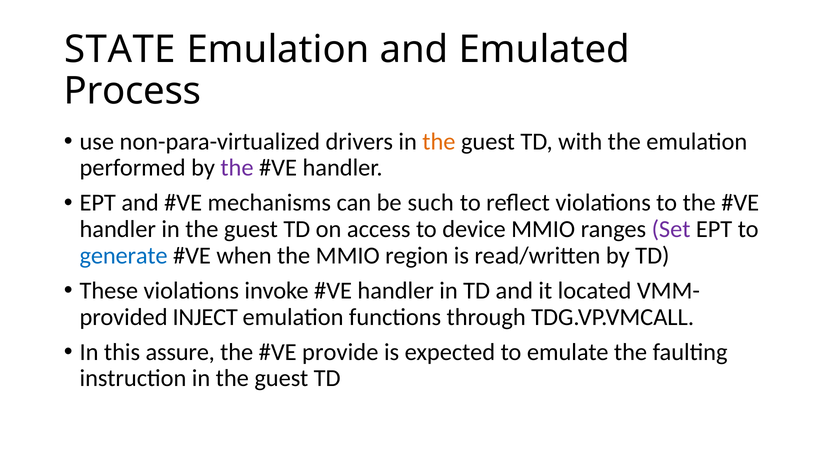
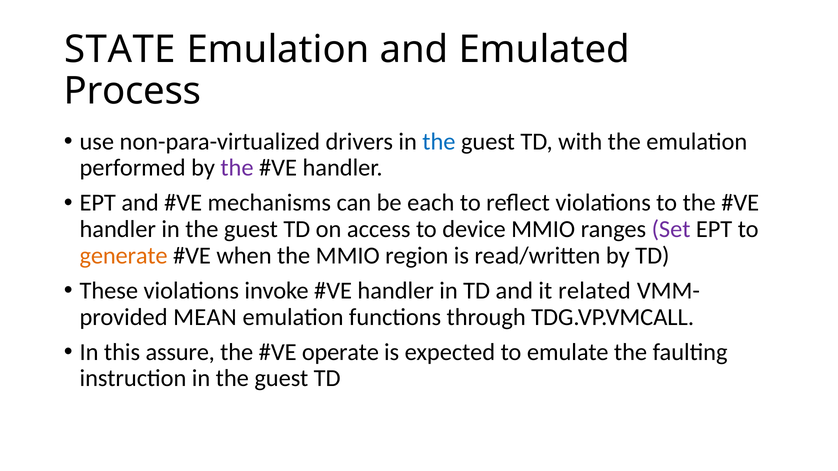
the colour: orange -> blue (439, 142)
such: such -> each (431, 203)
generate colour: blue -> orange (124, 256)
located: located -> related (594, 291)
INJECT: INJECT -> MEAN (205, 317)
provide: provide -> operate (340, 352)
